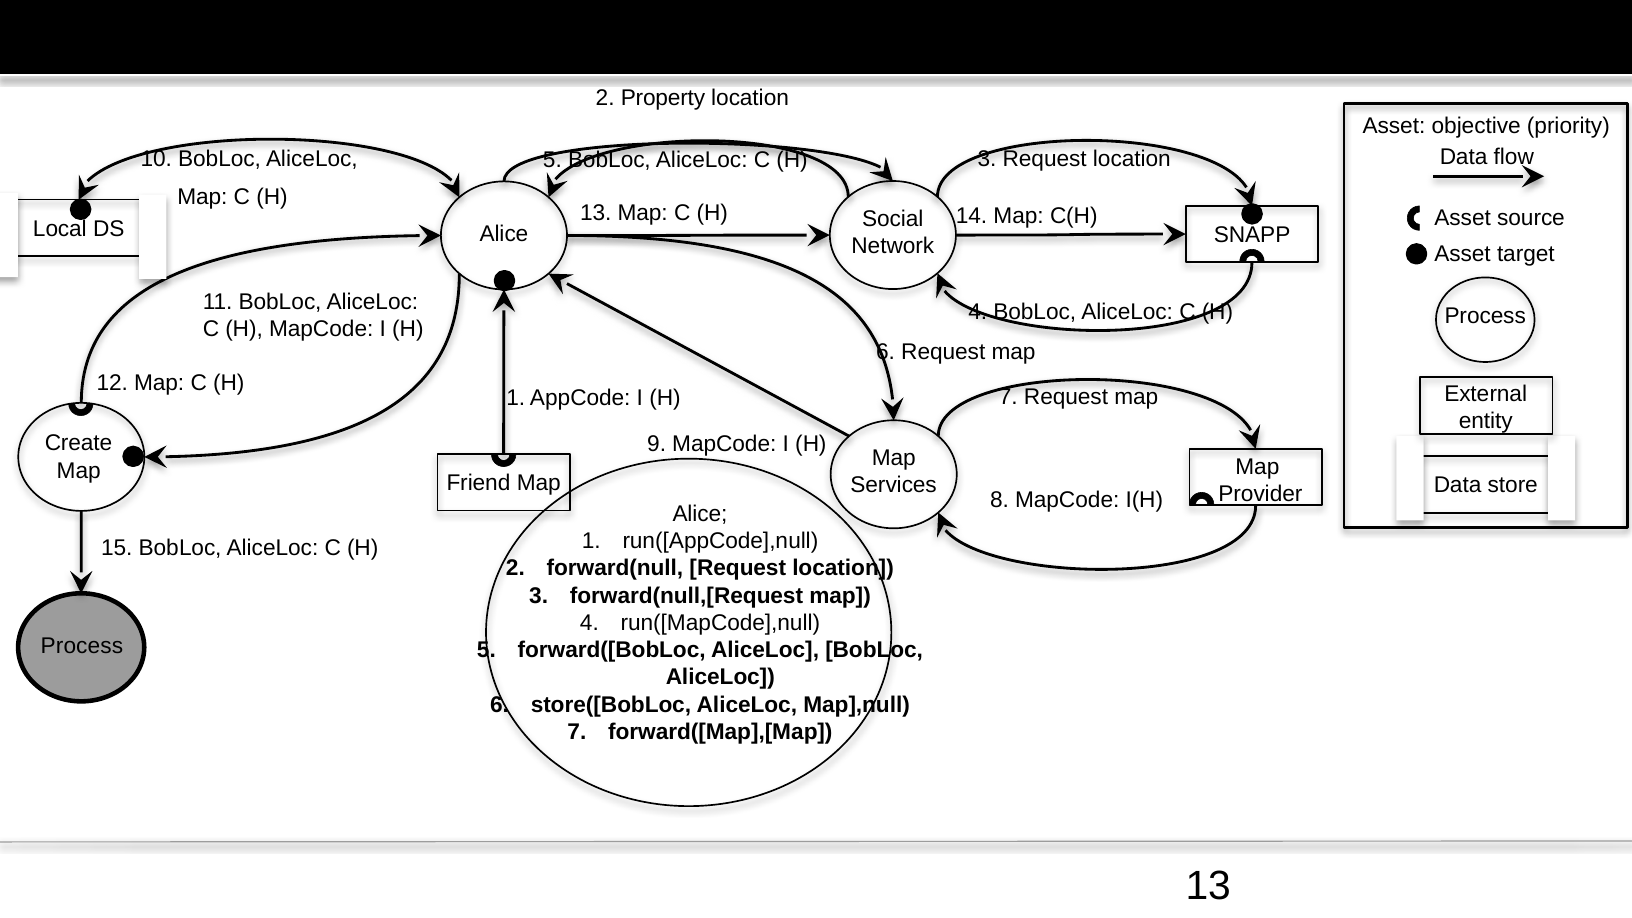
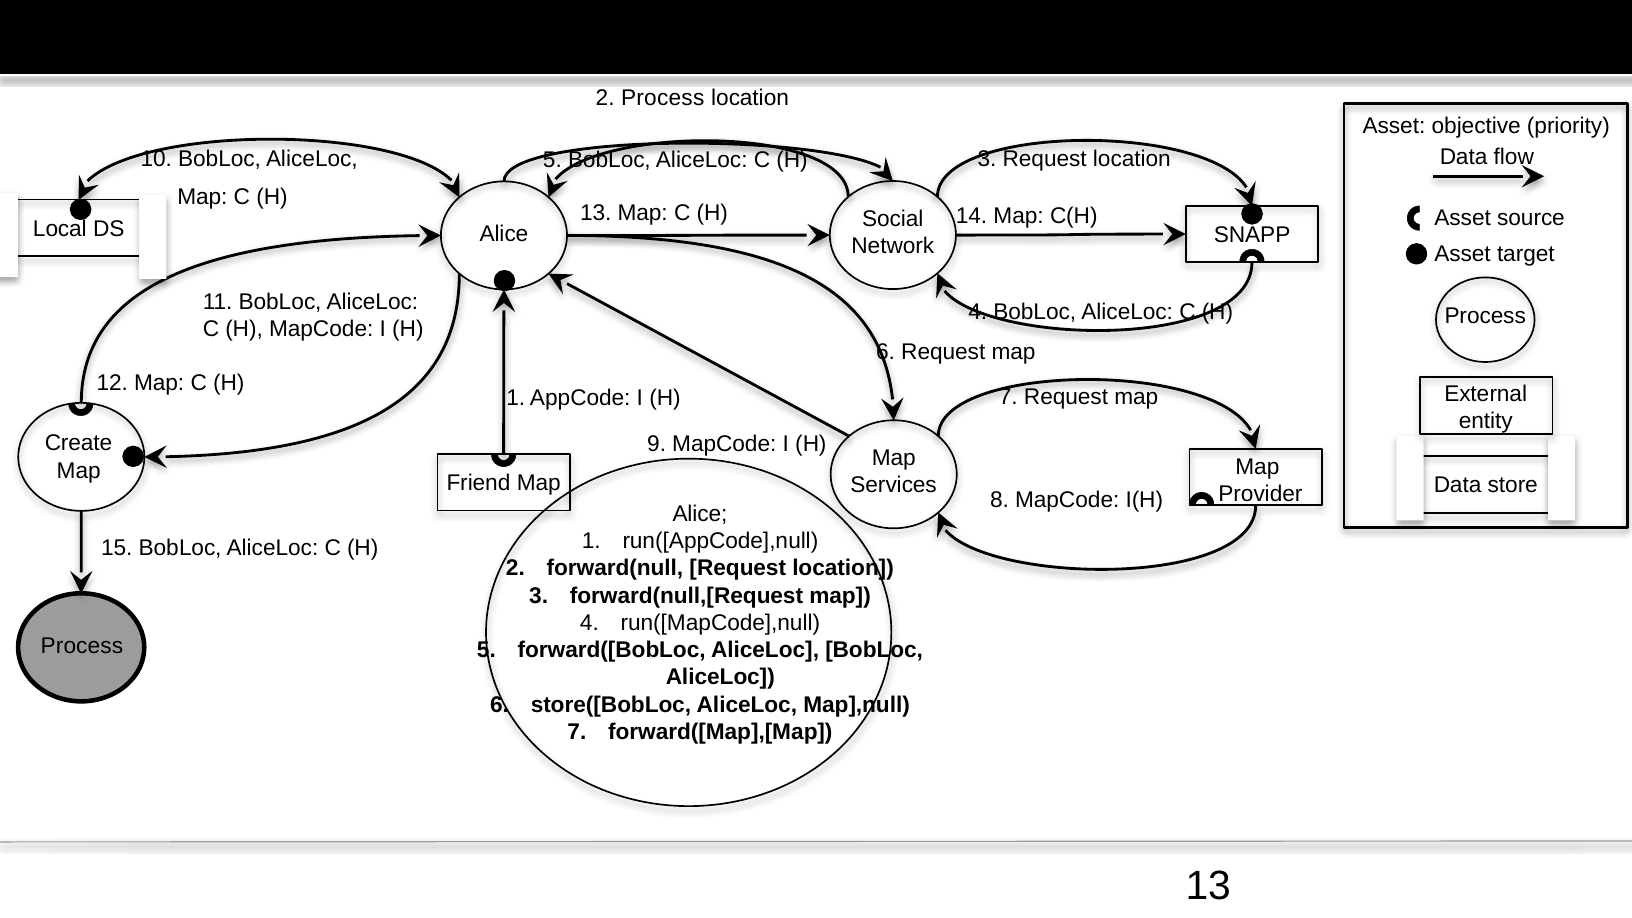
2 Property: Property -> Process (663, 98)
